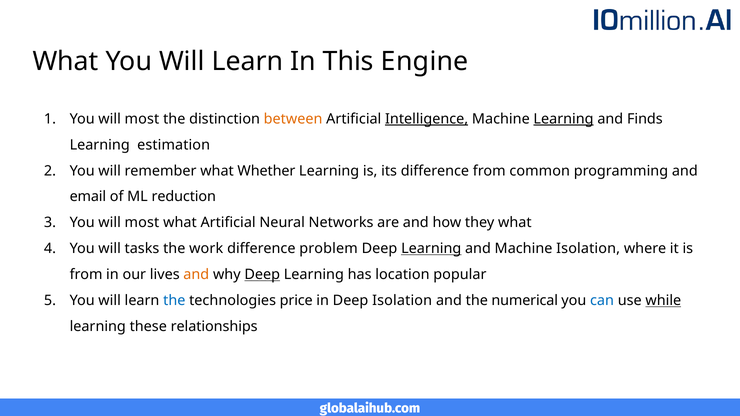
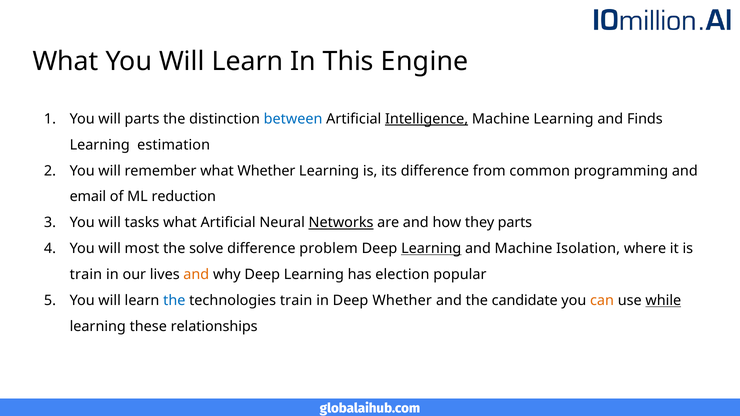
most: most -> parts (142, 119)
between colour: orange -> blue (293, 119)
Learning underline: present -> none (564, 119)
most: most -> tasks (142, 223)
Networks underline: none -> present (341, 223)
they what: what -> parts (515, 223)
tasks: tasks -> most (142, 249)
work: work -> solve (206, 249)
from: from -> train (86, 275)
Deep underline: present -> none (262, 275)
location: location -> election (402, 275)
technologies price: price -> train (296, 301)
Deep Isolation: Isolation -> Whether (402, 301)
numerical: numerical -> candidate (525, 301)
can colour: blue -> orange (602, 301)
